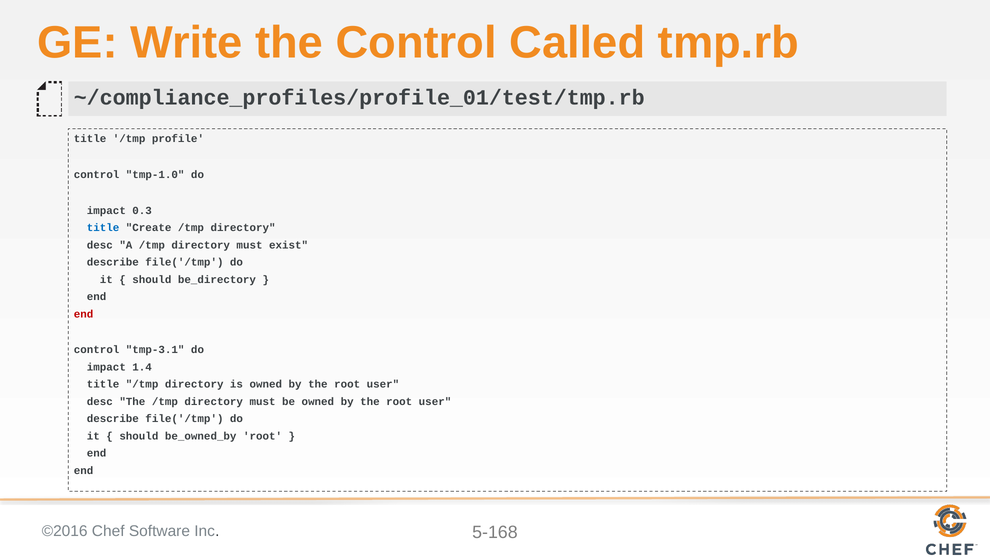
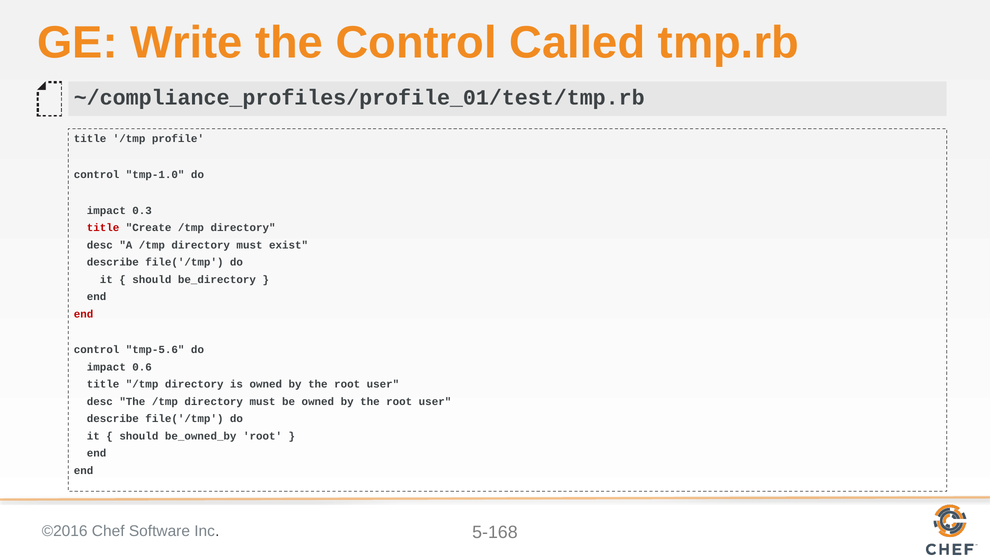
title colour: blue -> red (103, 228)
tmp-3.1: tmp-3.1 -> tmp-5.6 (155, 350)
1.4: 1.4 -> 0.6 (142, 367)
